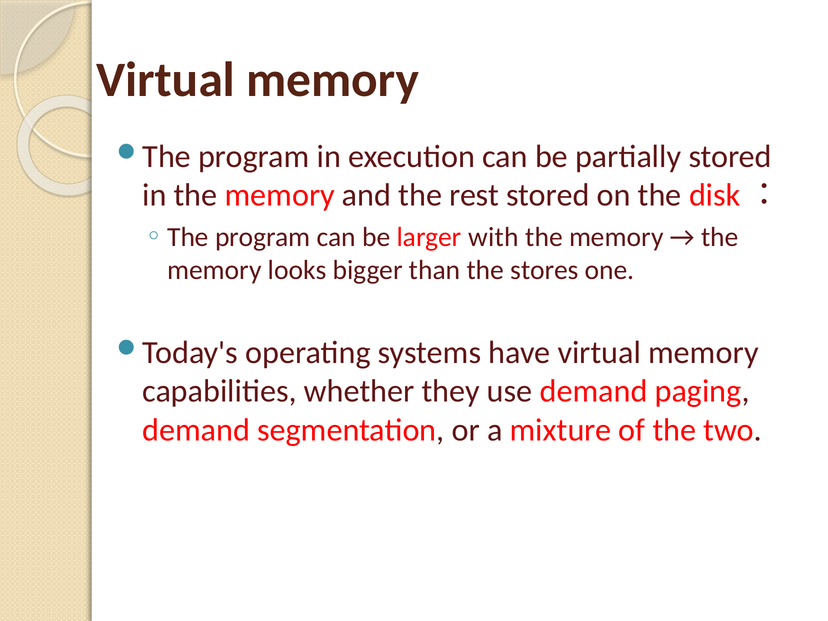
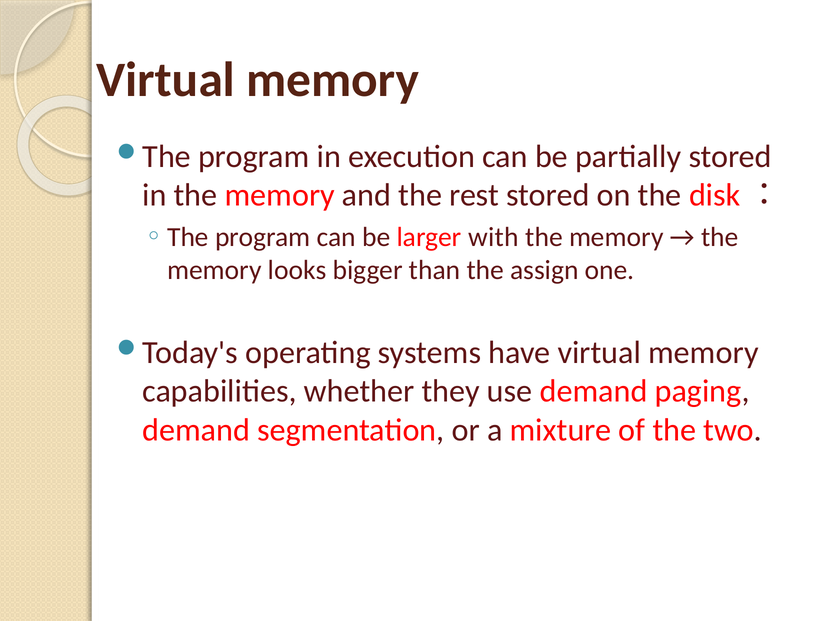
stores: stores -> assign (544, 270)
